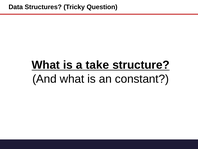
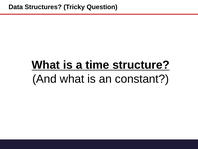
take: take -> time (97, 65)
